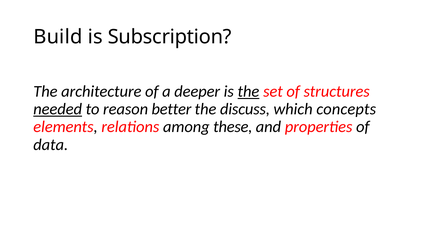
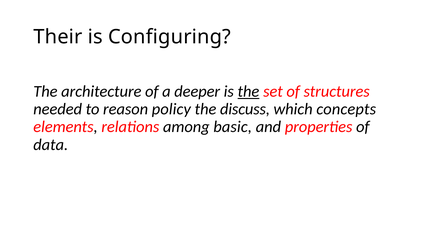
Build: Build -> Their (58, 37)
Subscription: Subscription -> Configuring (169, 37)
needed underline: present -> none (58, 109)
better: better -> policy (171, 109)
these: these -> basic (233, 127)
